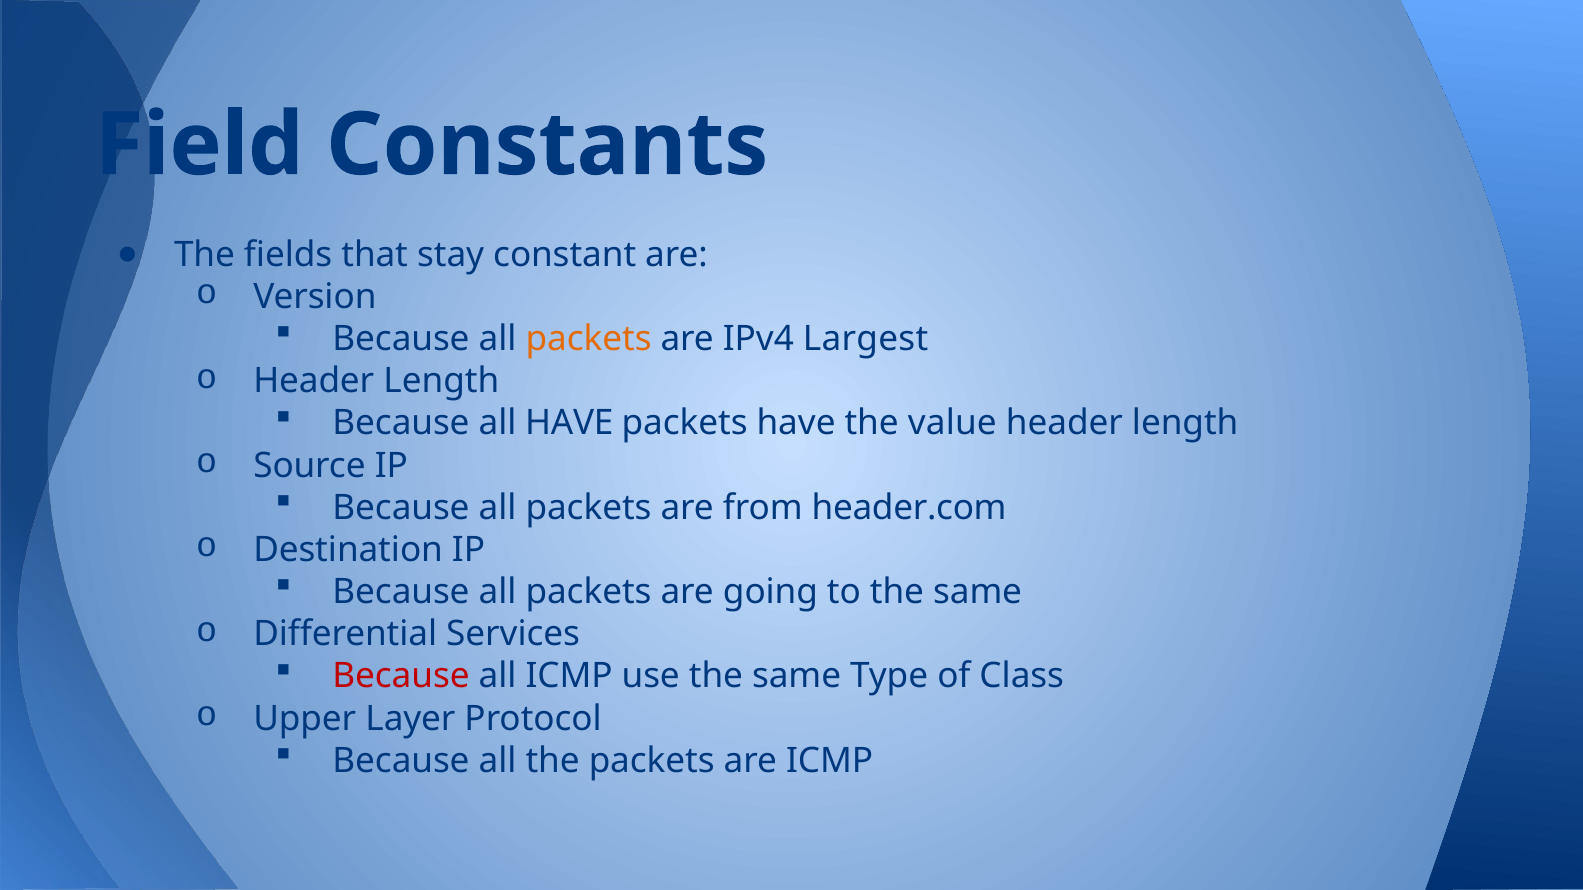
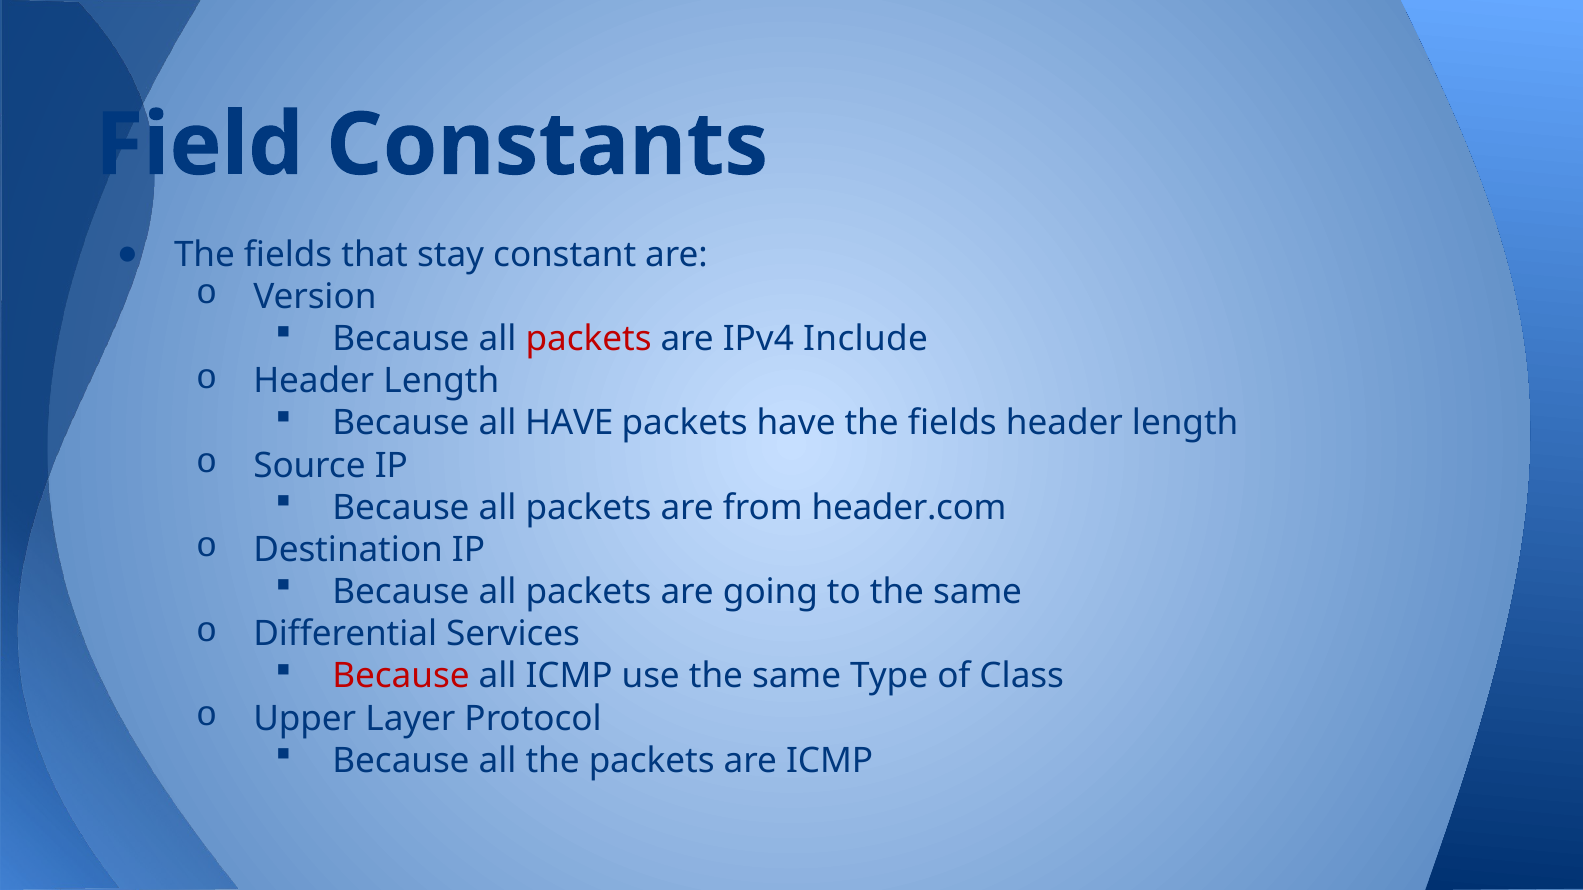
packets colour: orange -> red (589, 339)
Largest: Largest -> Include (866, 339)
have the value: value -> fields (952, 424)
